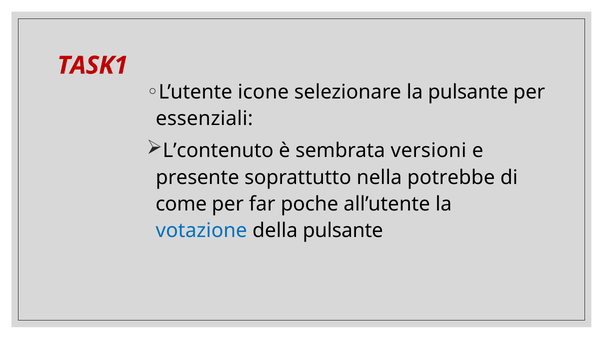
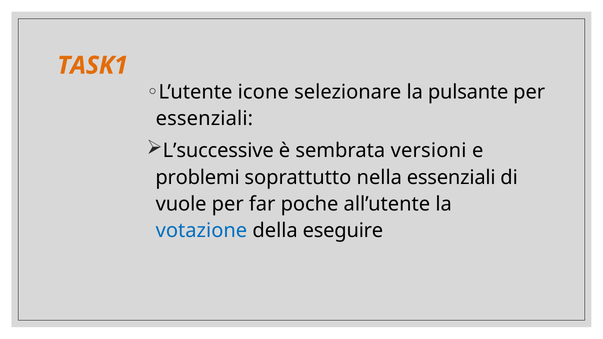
TASK1 colour: red -> orange (92, 65)
L’contenuto: L’contenuto -> L’successive (218, 151)
presente: presente -> problemi (198, 177)
nella potrebbe: potrebbe -> essenziali (451, 177)
come: come -> vuole (181, 204)
della pulsante: pulsante -> eseguire (343, 231)
